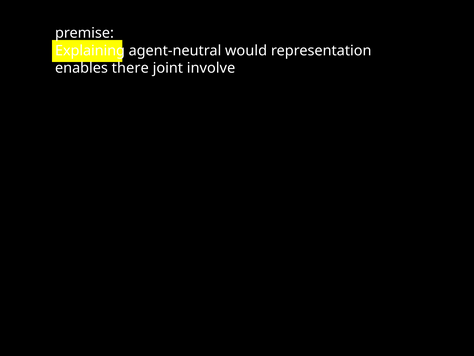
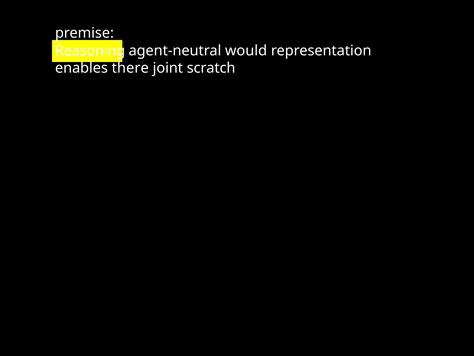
Explaining: Explaining -> Reasoning (90, 50)
involve: involve -> scratch (211, 68)
